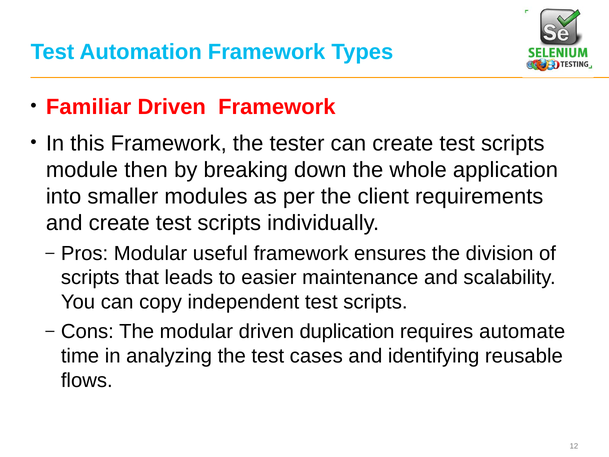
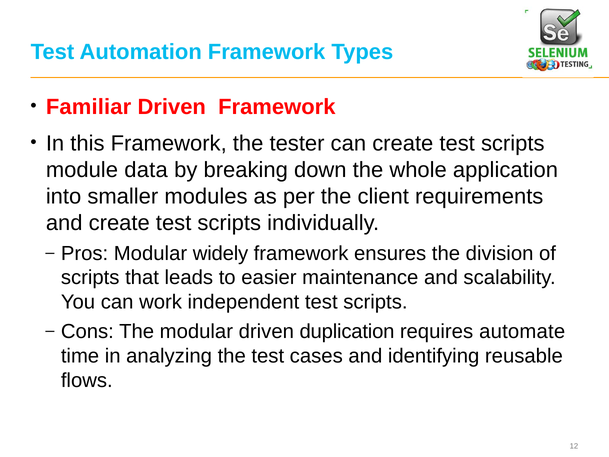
then: then -> data (146, 170)
useful: useful -> widely (221, 253)
copy: copy -> work (161, 302)
